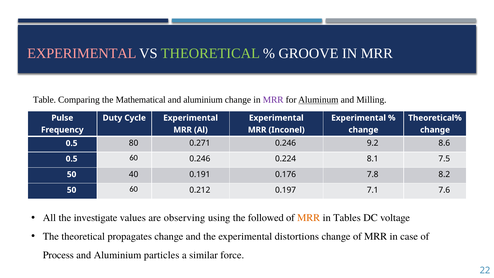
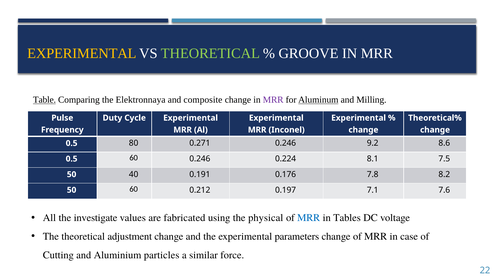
EXPERIMENTAL colour: pink -> yellow (82, 53)
Table underline: none -> present (45, 100)
Mathematical: Mathematical -> Elektronnaya (141, 100)
aluminium: aluminium -> composite (203, 100)
observing: observing -> fabricated (185, 218)
followed: followed -> physical (266, 218)
MRR colour: orange -> blue (309, 218)
propagates: propagates -> adjustment (130, 236)
distortions: distortions -> parameters (297, 236)
Process: Process -> Cutting (58, 255)
